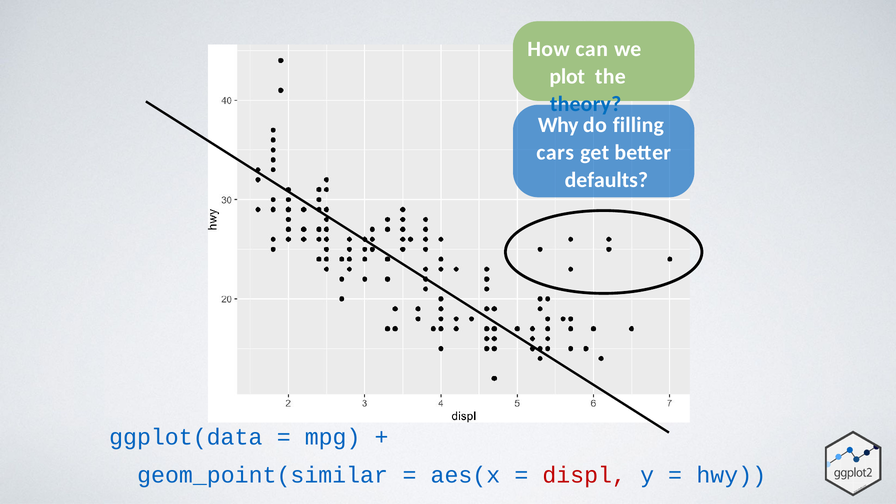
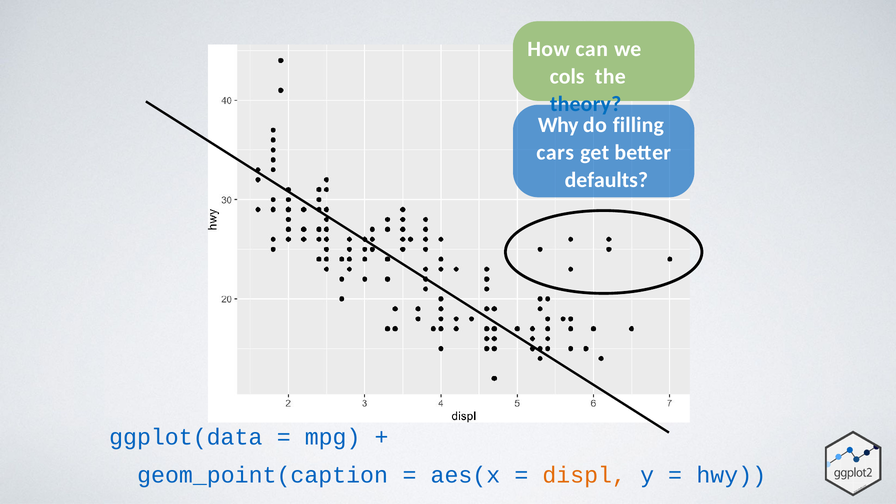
plot: plot -> cols (567, 77)
geom_point(similar: geom_point(similar -> geom_point(caption (263, 475)
displ colour: red -> orange (584, 475)
